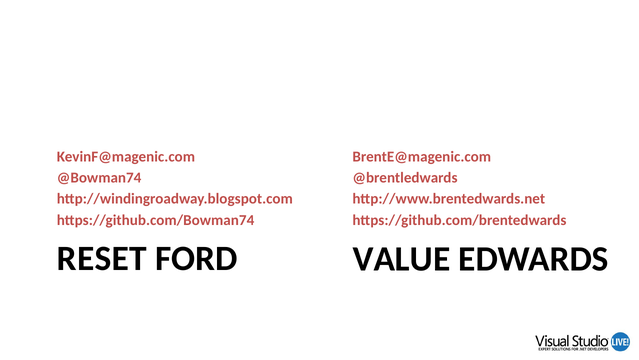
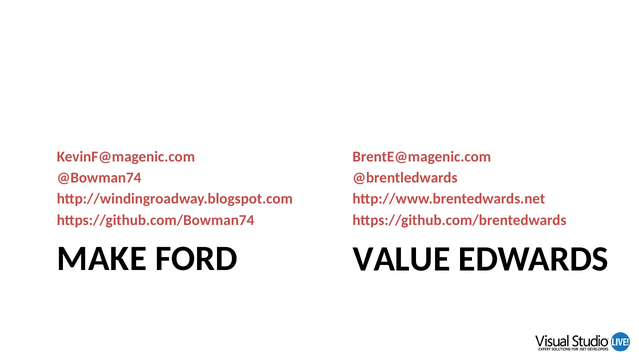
RESET: RESET -> MAKE (102, 258)
